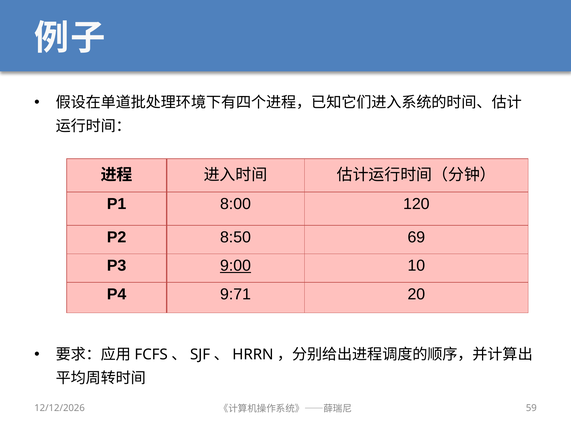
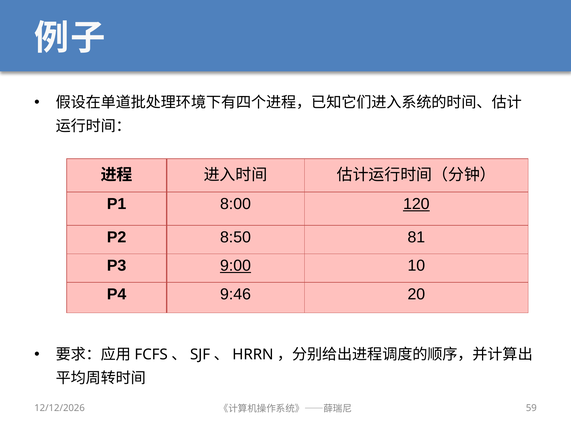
120 underline: none -> present (416, 204)
69: 69 -> 81 (416, 237)
9:71: 9:71 -> 9:46 (235, 294)
